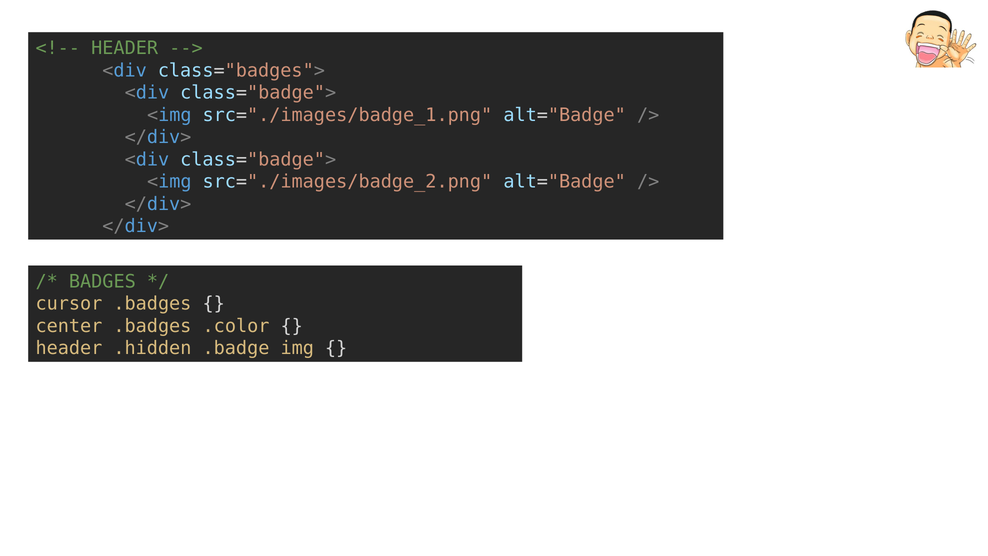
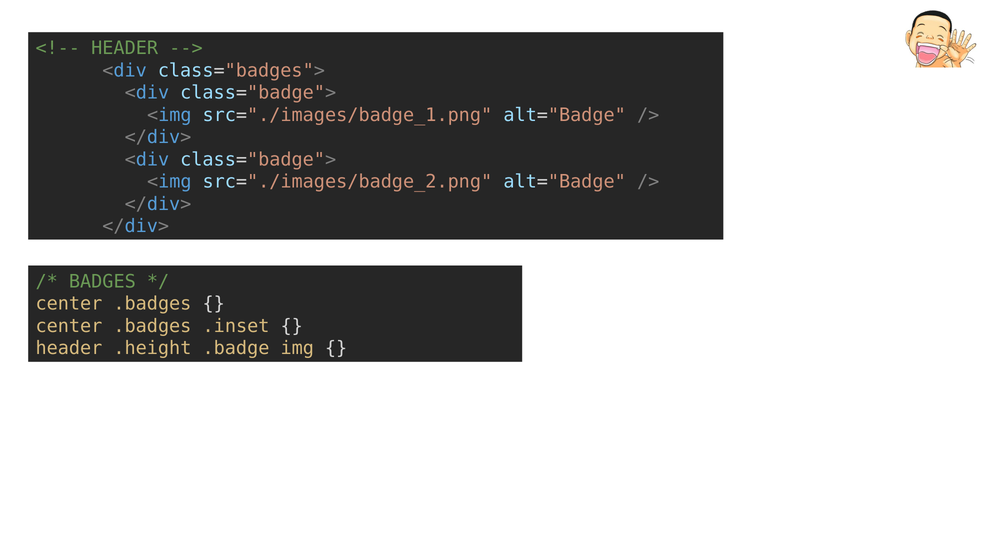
cursor: cursor -> center (69, 304)
.color: .color -> .inset (236, 326)
.hidden: .hidden -> .height (152, 348)
